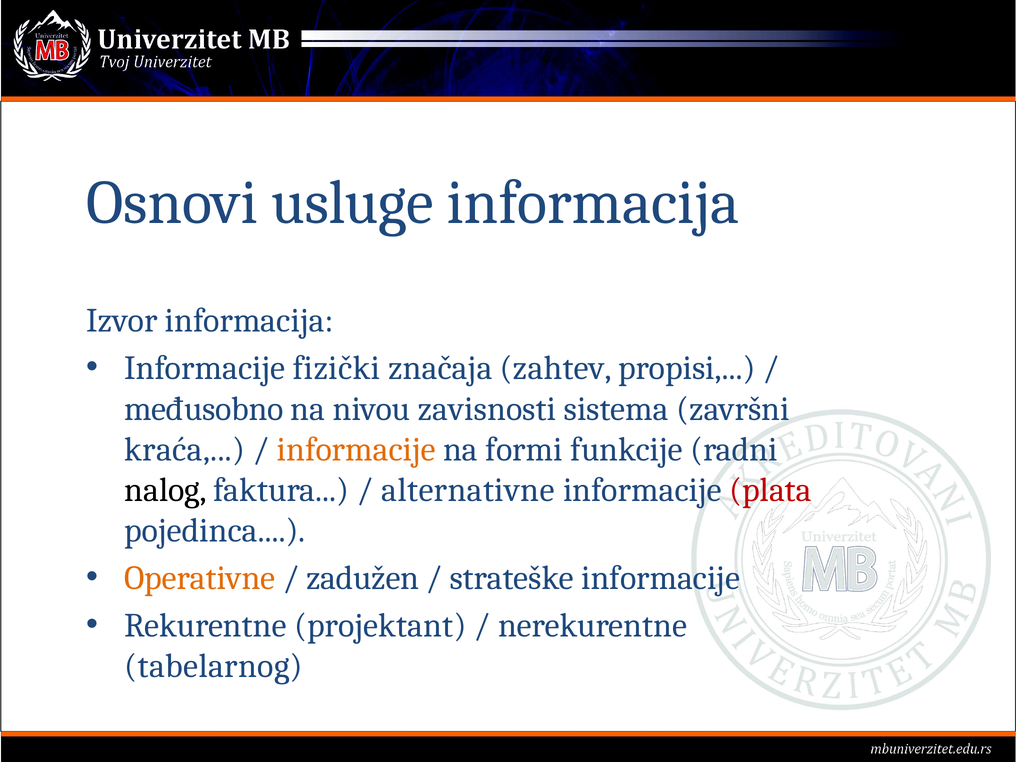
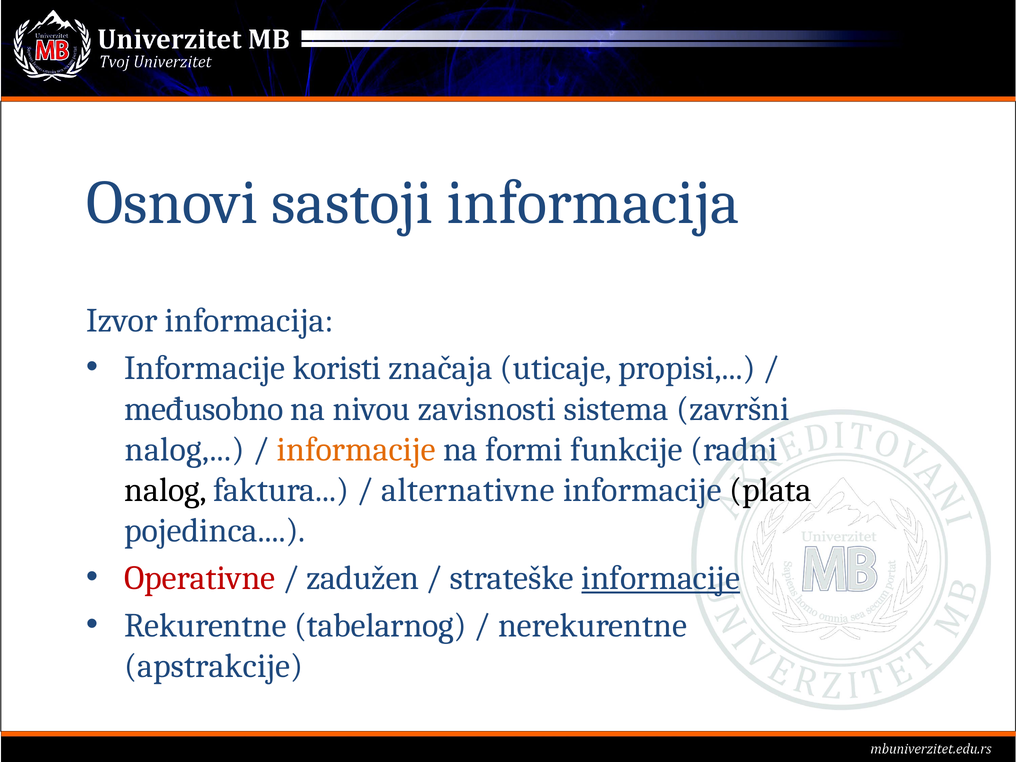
usluge: usluge -> sastoji (352, 203)
fizički: fizički -> koristi (337, 368)
zahtev: zahtev -> uticaje (556, 368)
kraća: kraća -> nalog (185, 449)
plata colour: red -> black (771, 490)
Operativne colour: orange -> red (200, 578)
informacije underline: none -> present (661, 578)
projektant: projektant -> tabelarnog (380, 626)
tabelarnog: tabelarnog -> apstrakcije (214, 666)
